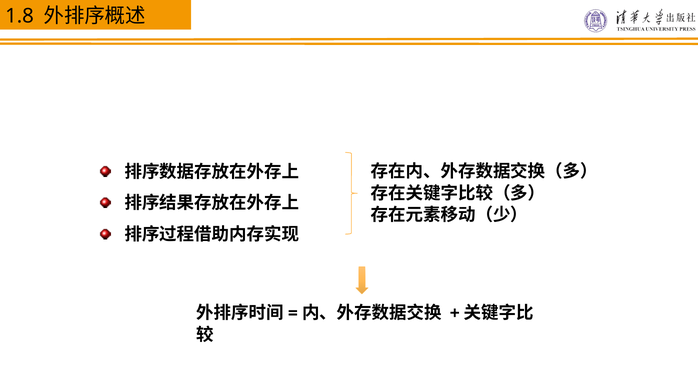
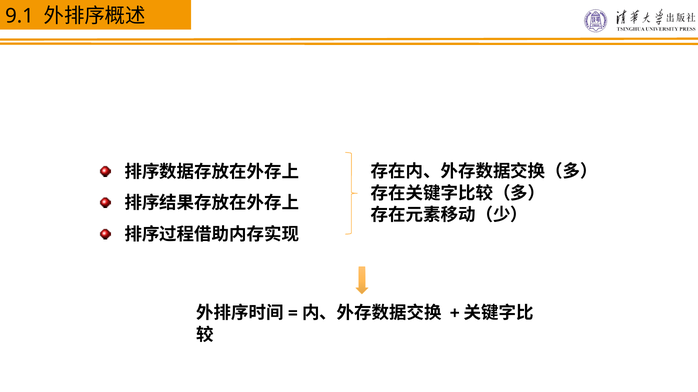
1.8: 1.8 -> 9.1 (20, 16)
